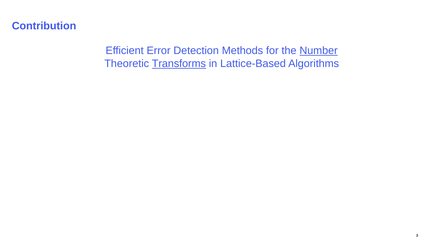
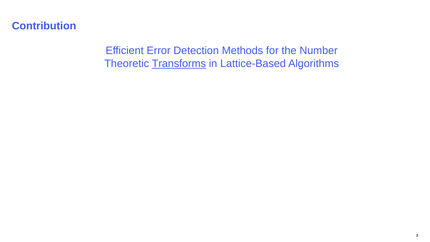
Number underline: present -> none (319, 51)
